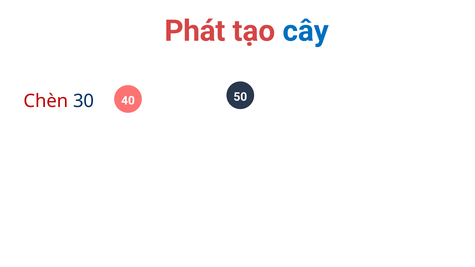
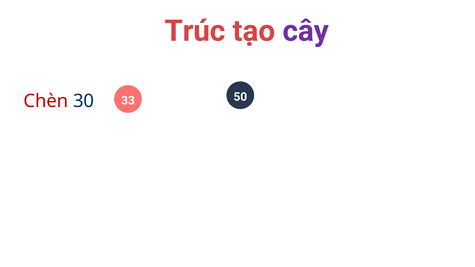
Phát: Phát -> Trúc (195, 31)
cây colour: blue -> purple (306, 31)
40: 40 -> 33 (128, 101)
